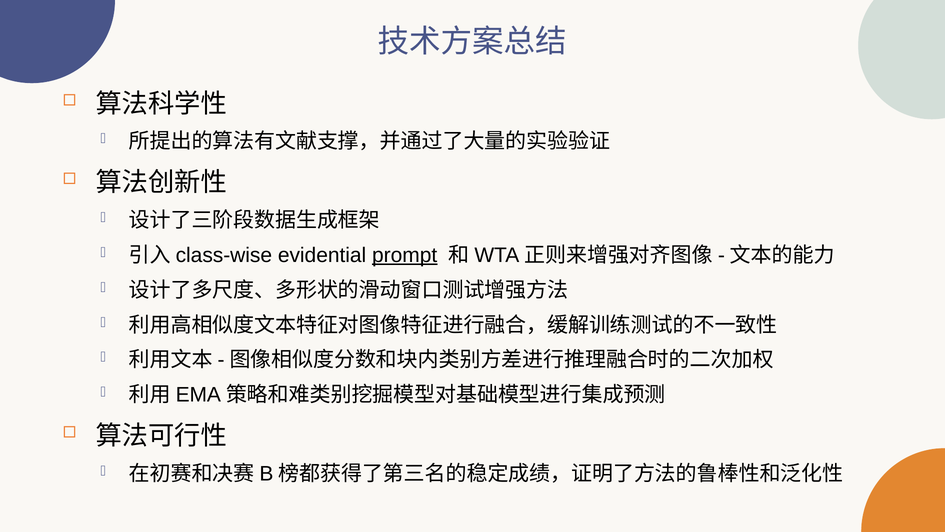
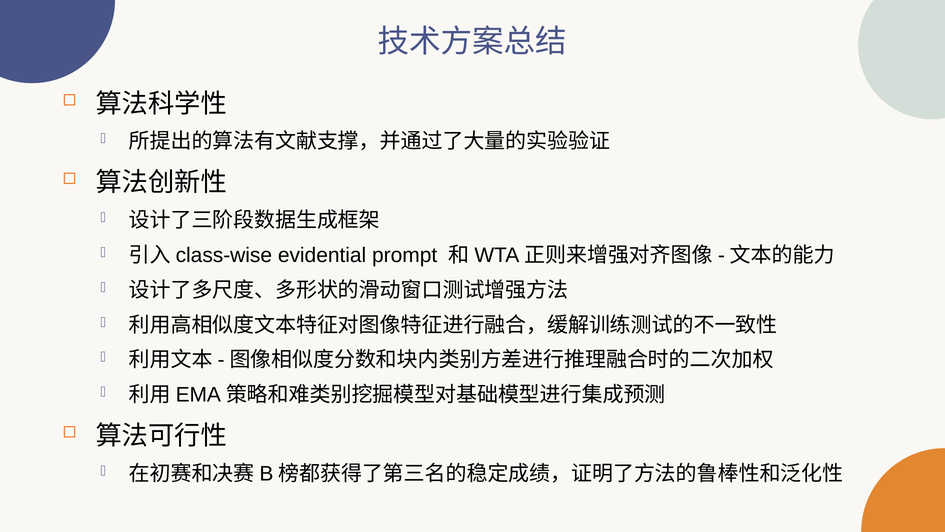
prompt underline: present -> none (405, 255)
